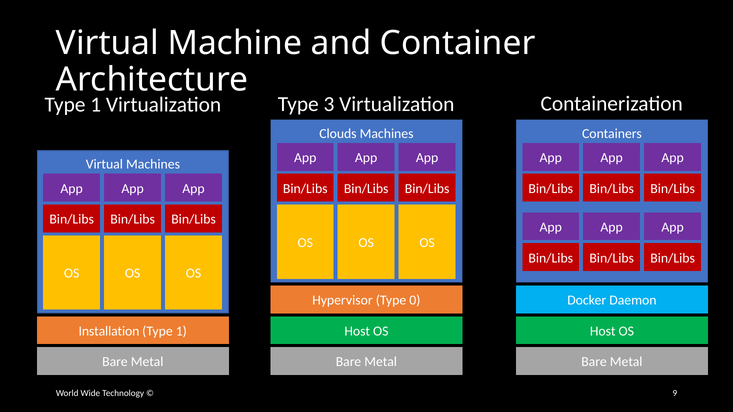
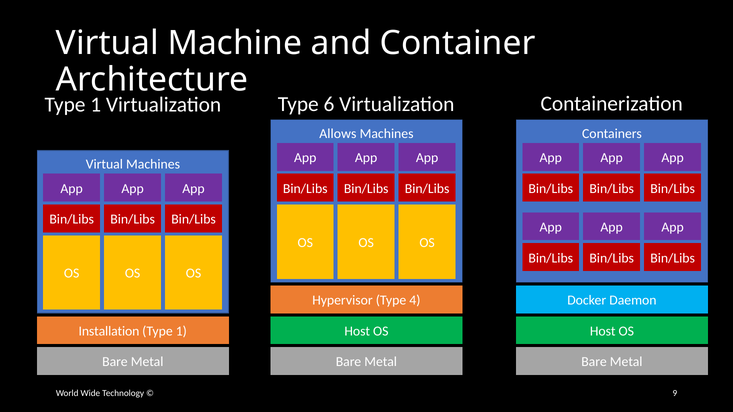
3: 3 -> 6 (329, 104)
Clouds: Clouds -> Allows (338, 134)
0: 0 -> 4 (415, 301)
